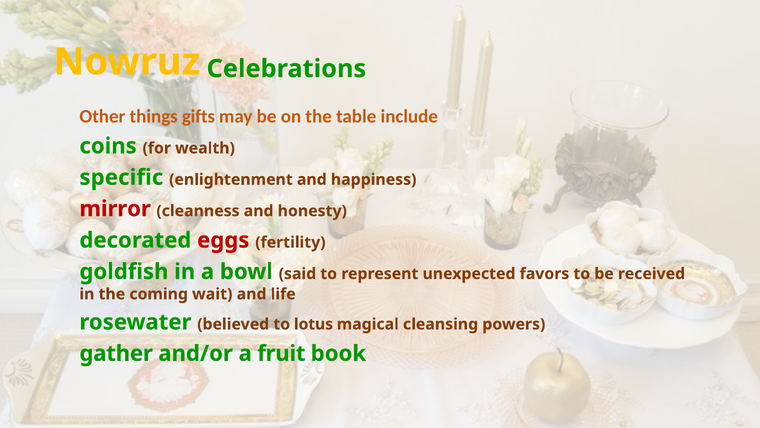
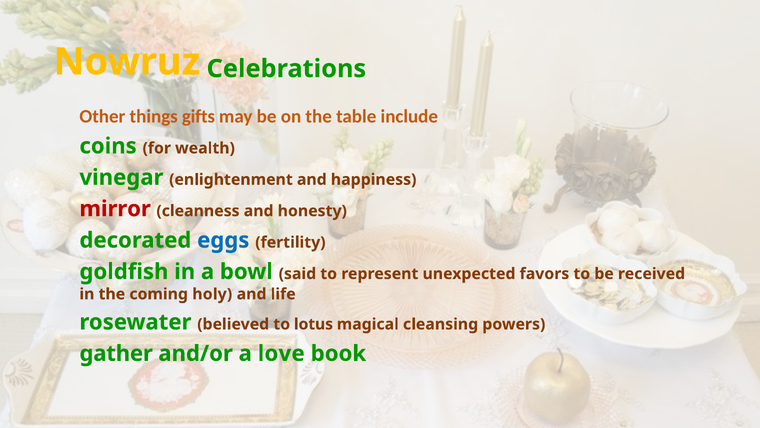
specific: specific -> vinegar (121, 177)
eggs colour: red -> blue (223, 240)
wait: wait -> holy (212, 294)
fruit: fruit -> love (281, 353)
